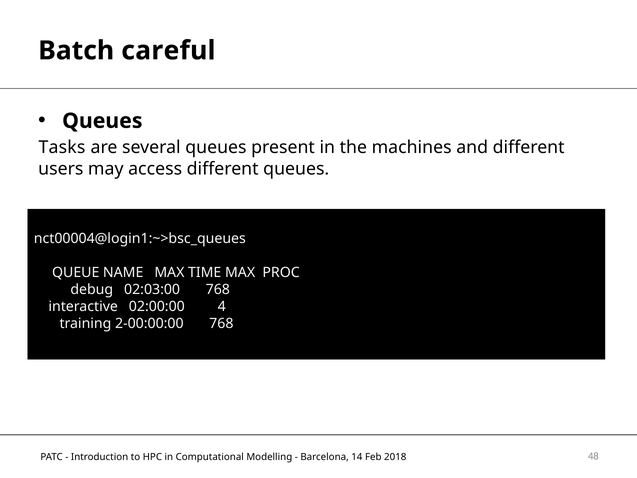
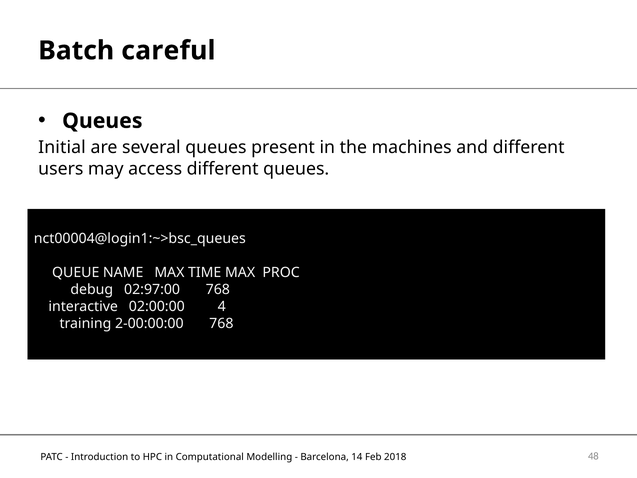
Tasks: Tasks -> Initial (62, 148)
02:03:00: 02:03:00 -> 02:97:00 (152, 289)
